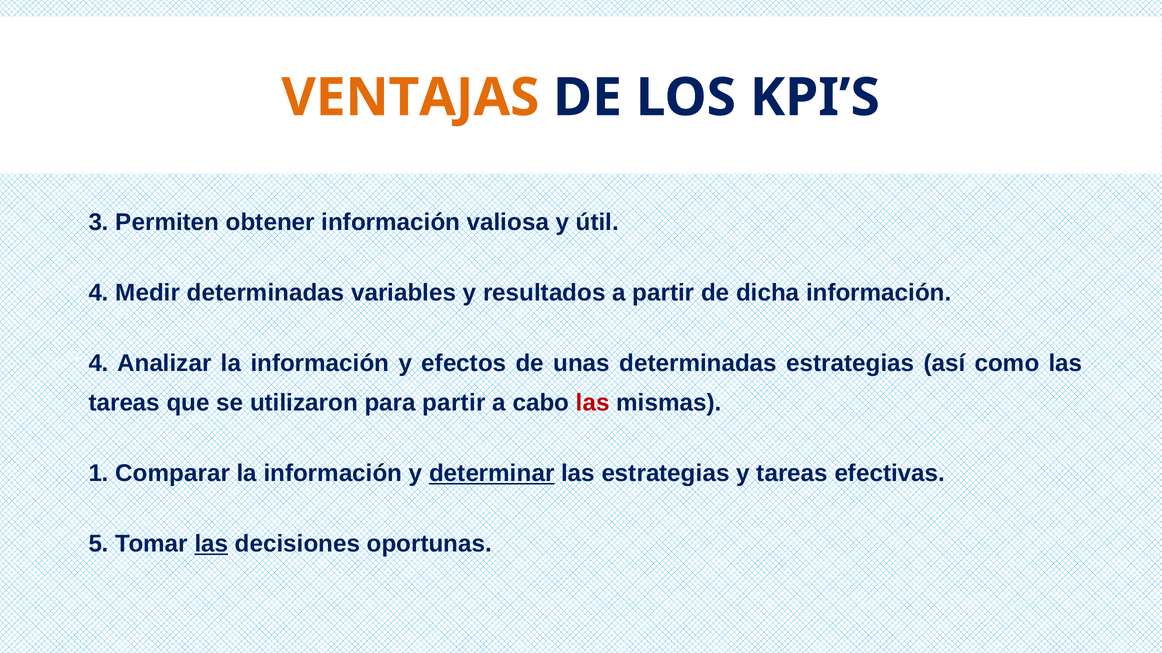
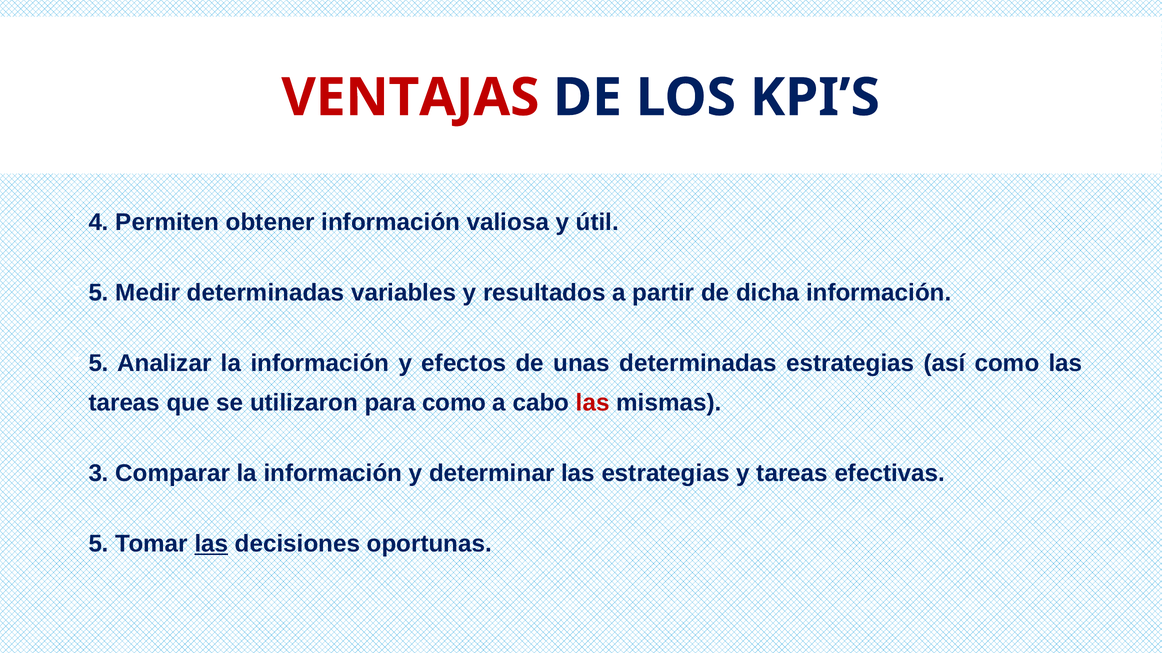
VENTAJAS colour: orange -> red (410, 98)
3: 3 -> 4 (99, 222)
4: 4 -> 5 (99, 293)
4: 4 -> 5 (99, 364)
para partir: partir -> como (454, 403)
1: 1 -> 3 (99, 474)
determinar underline: present -> none (492, 474)
